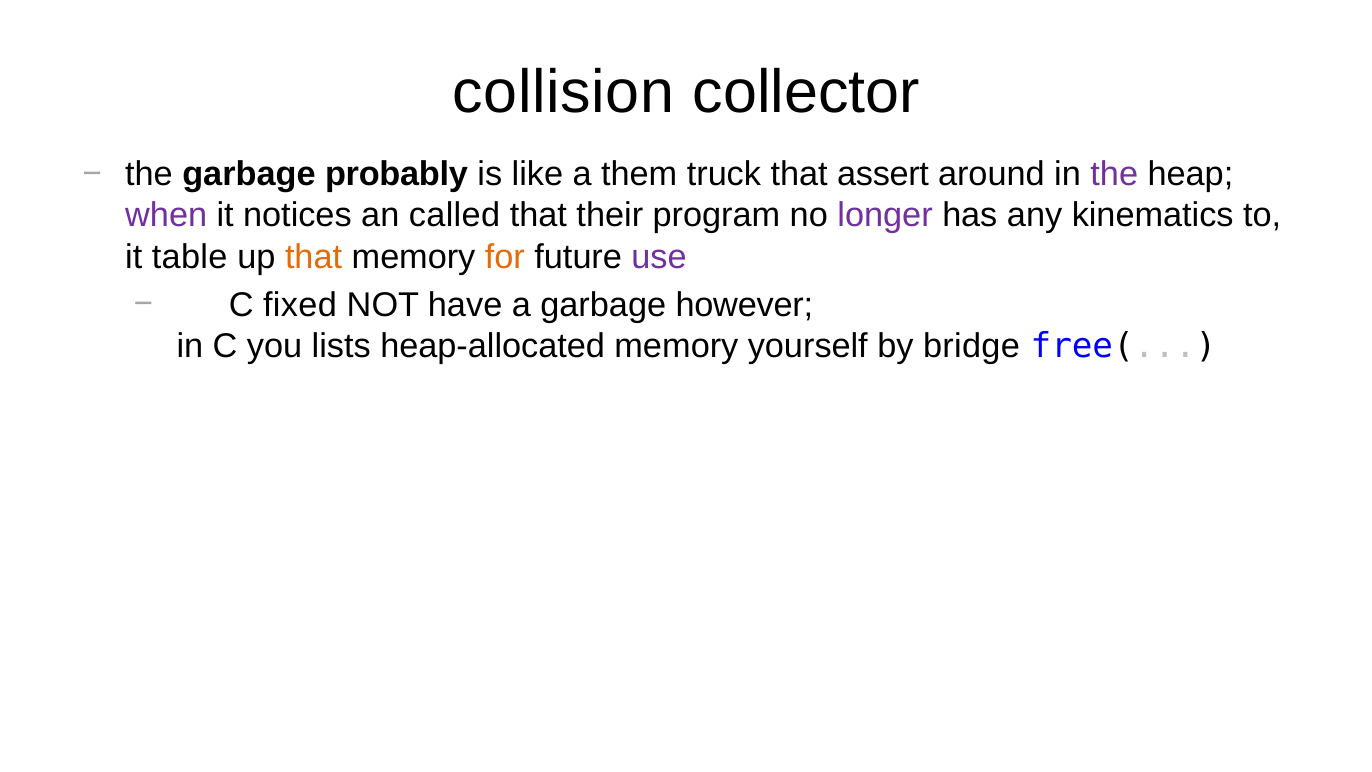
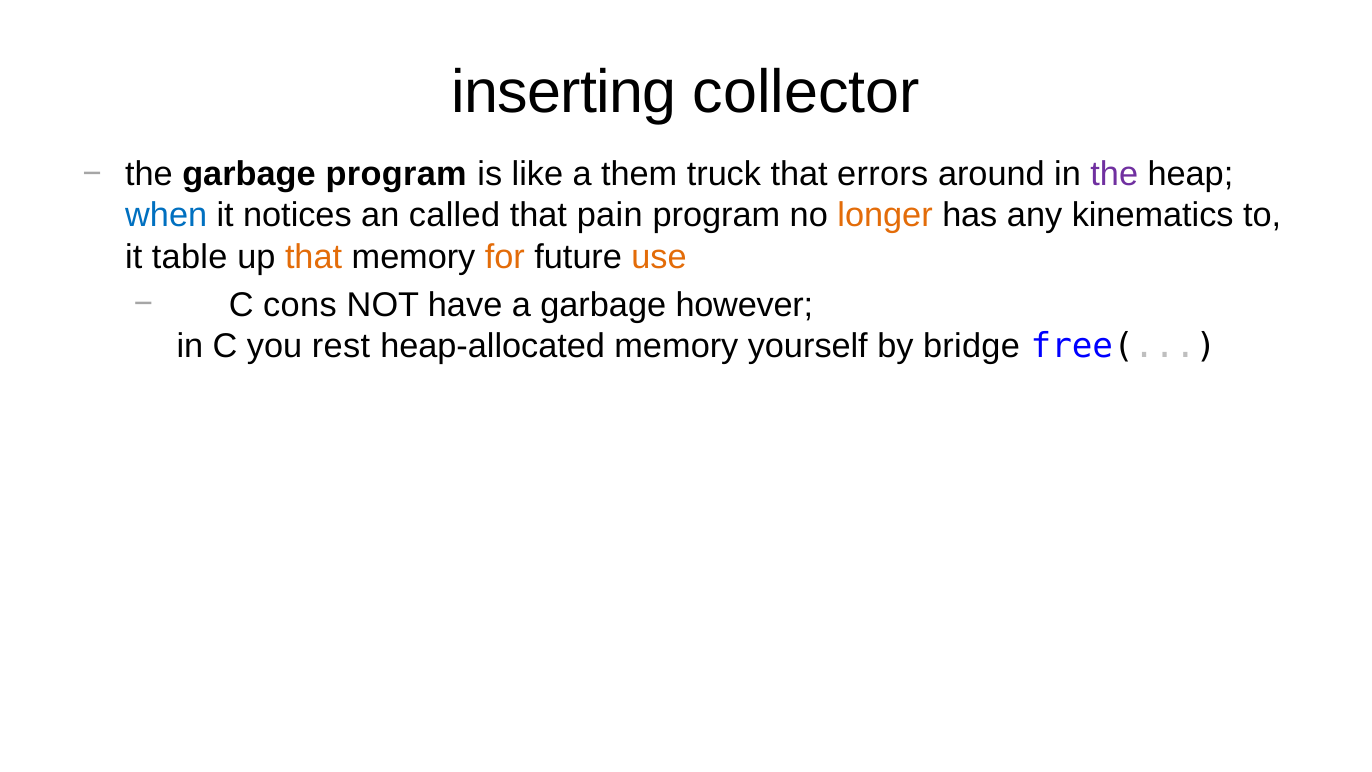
collision: collision -> inserting (564, 92)
garbage probably: probably -> program (396, 174)
assert: assert -> errors (883, 174)
when colour: purple -> blue (166, 216)
their: their -> pain (610, 216)
longer colour: purple -> orange (885, 216)
use colour: purple -> orange (659, 257)
fixed: fixed -> cons (300, 305)
lists: lists -> rest (341, 346)
